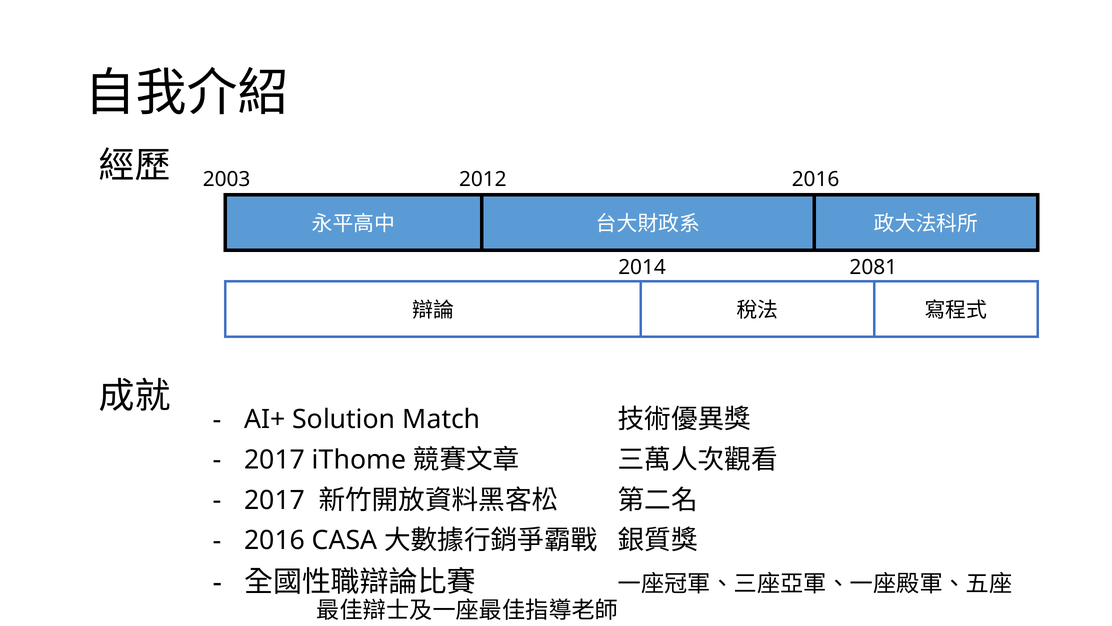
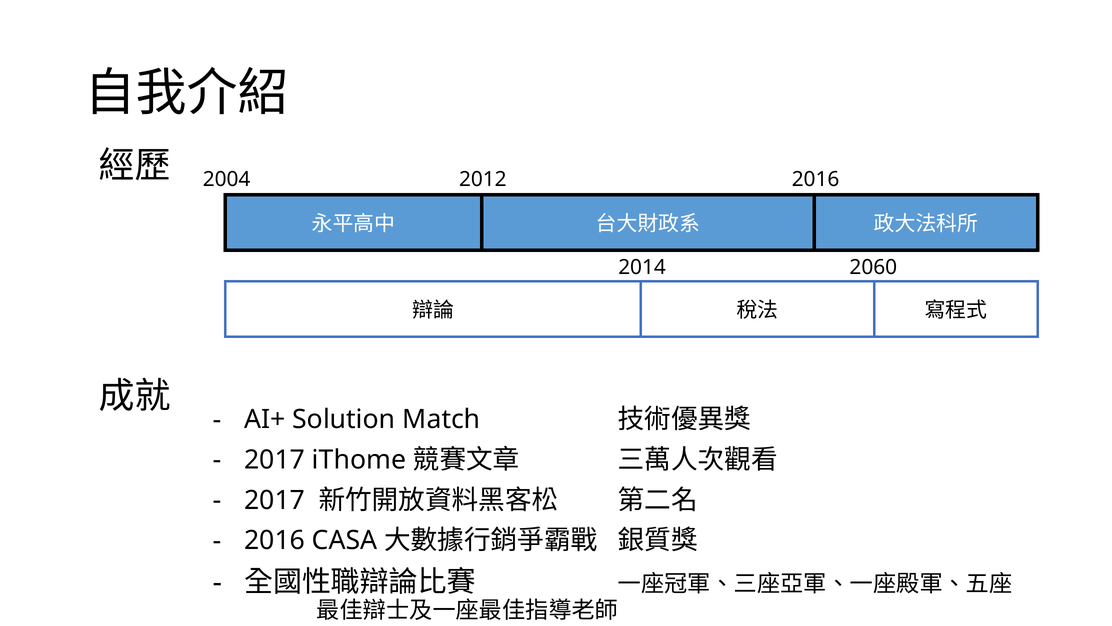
2003: 2003 -> 2004 (227, 179)
2081: 2081 -> 2060 (873, 267)
